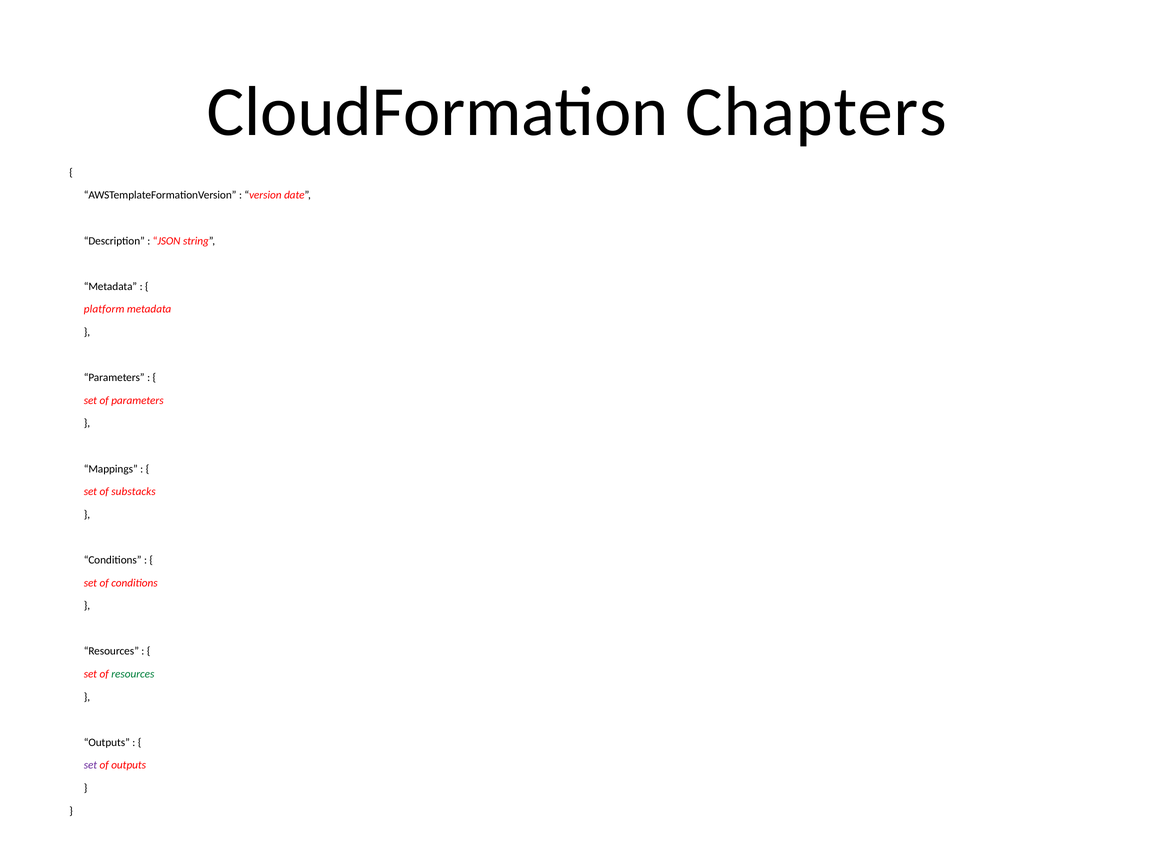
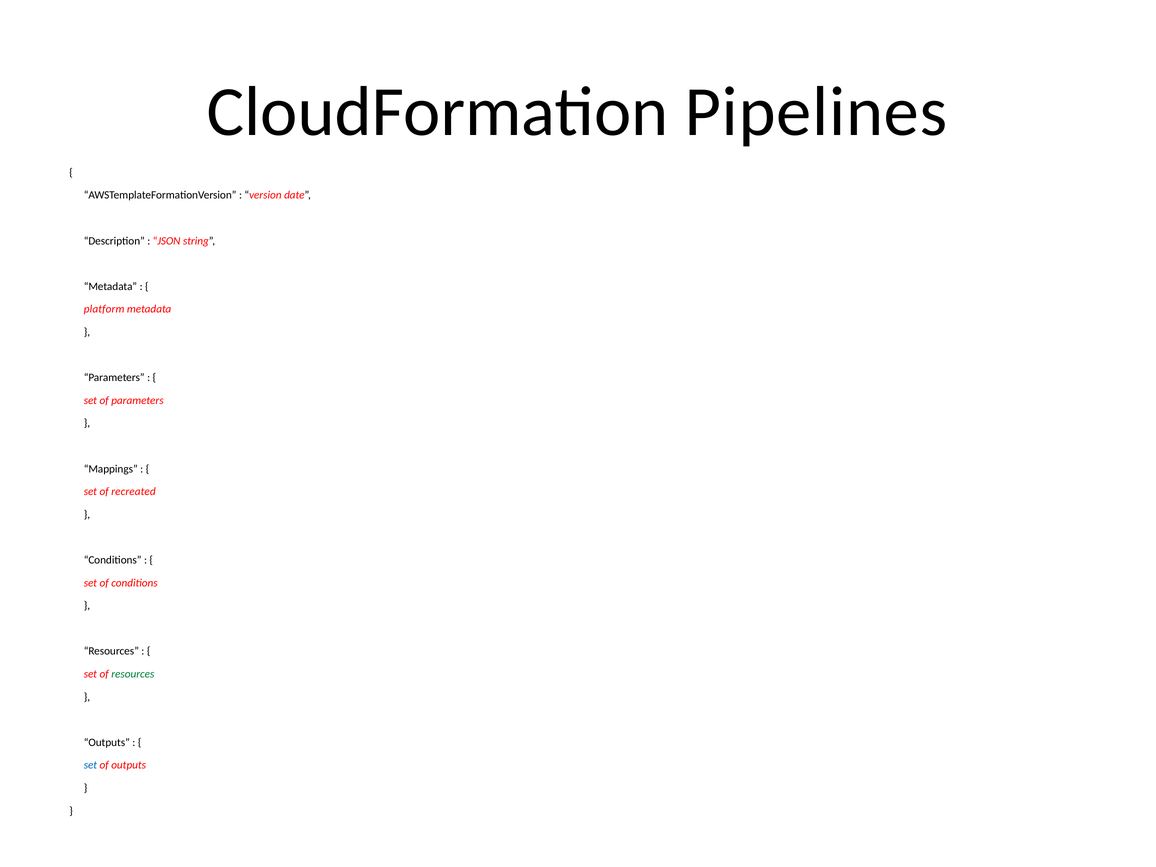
Chapters: Chapters -> Pipelines (816, 112)
substacks: substacks -> recreated (134, 492)
set colour: purple -> blue (90, 765)
